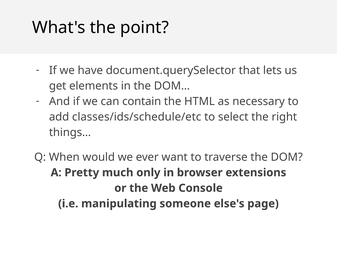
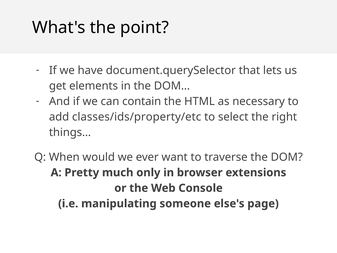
classes/ids/schedule/etc: classes/ids/schedule/etc -> classes/ids/property/etc (137, 117)
